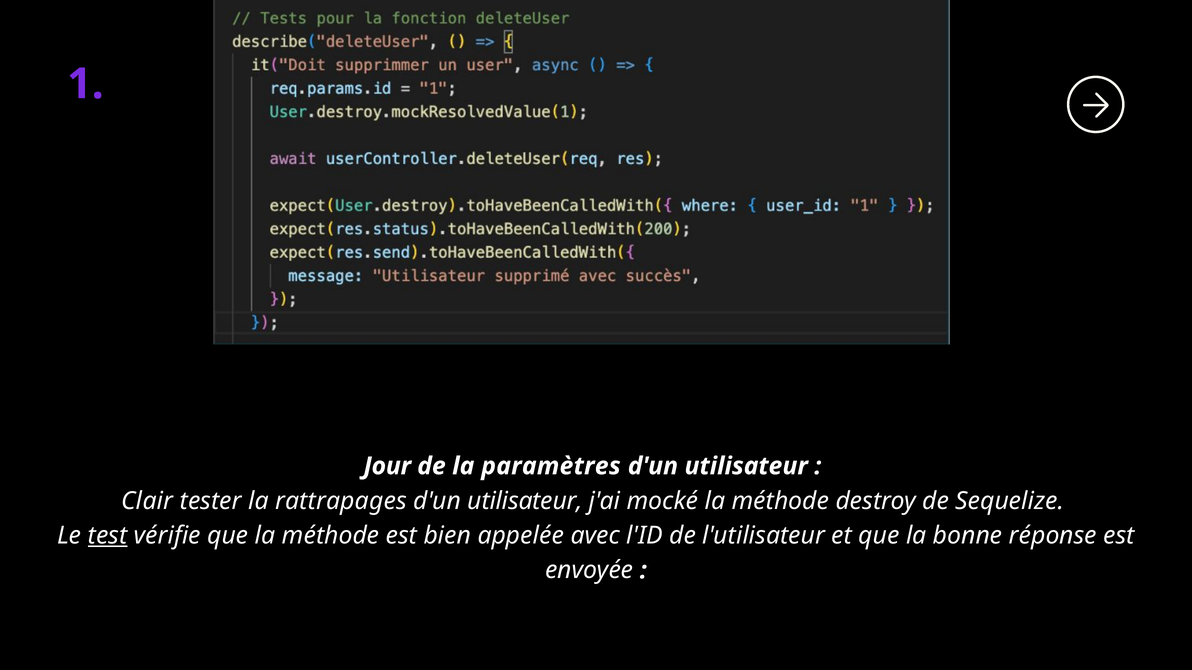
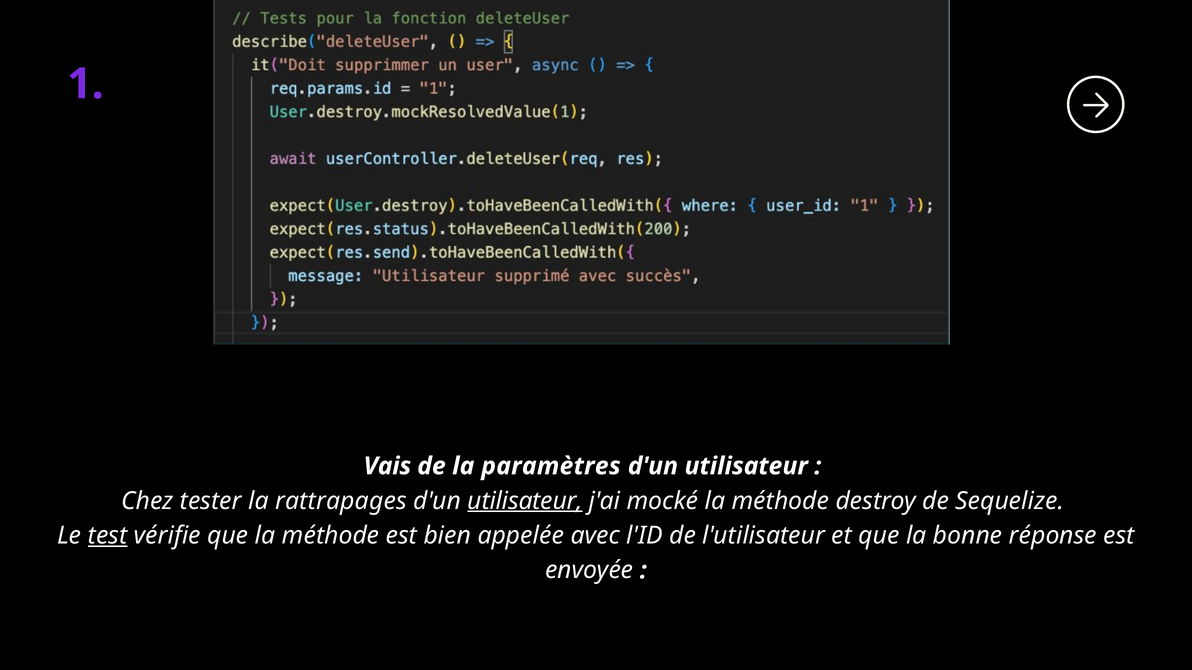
Jour: Jour -> Vais (387, 466)
Clair: Clair -> Chez (147, 501)
utilisateur underline: none -> present (525, 501)
